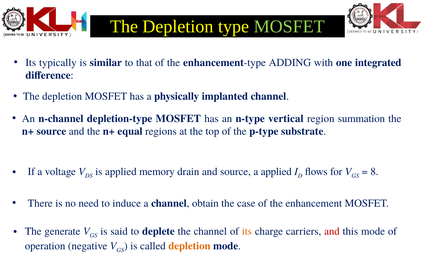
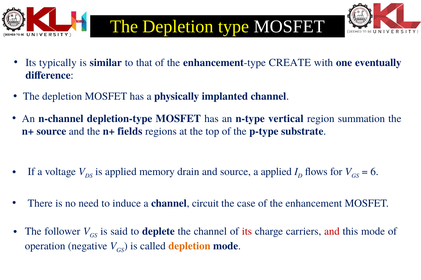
MOSFET colour: light green -> white (289, 26)
ADDING: ADDING -> CREATE (290, 63)
integrated: integrated -> eventually (378, 63)
equal: equal -> fields (130, 131)
8: 8 -> 6 (374, 172)
obtain: obtain -> circuit (205, 203)
generate: generate -> follower (62, 231)
its colour: orange -> red (247, 231)
